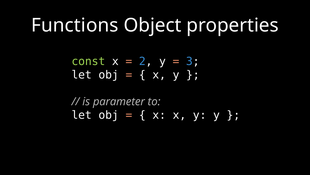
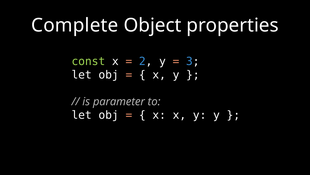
Functions: Functions -> Complete (75, 25)
